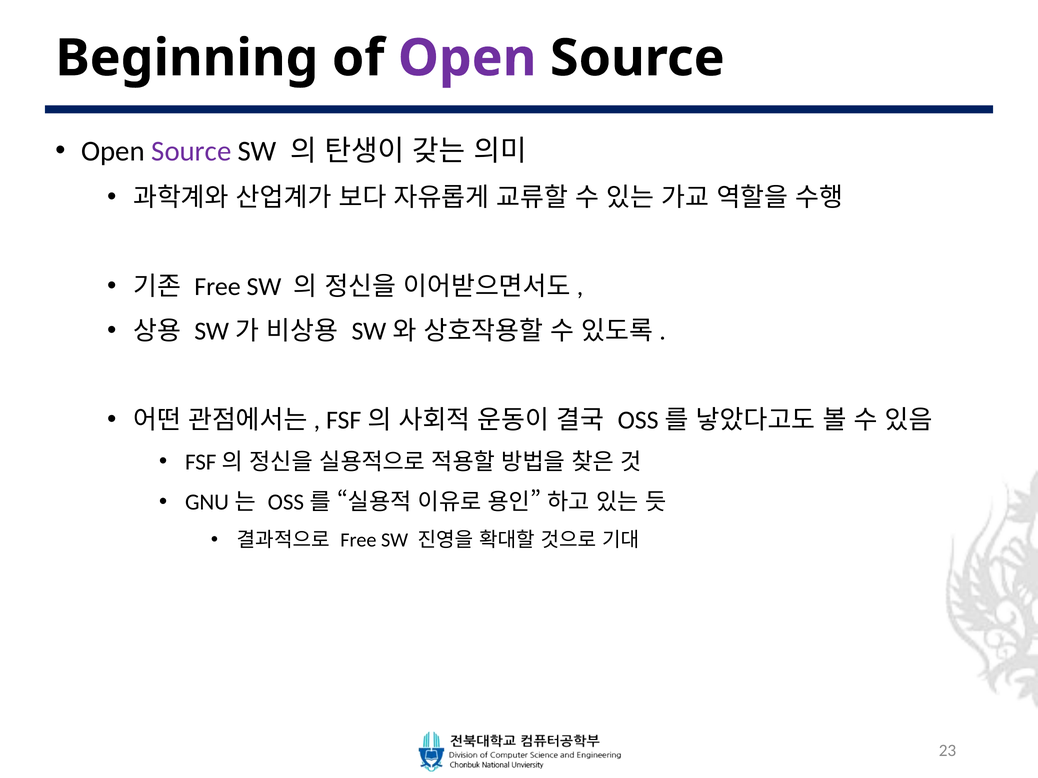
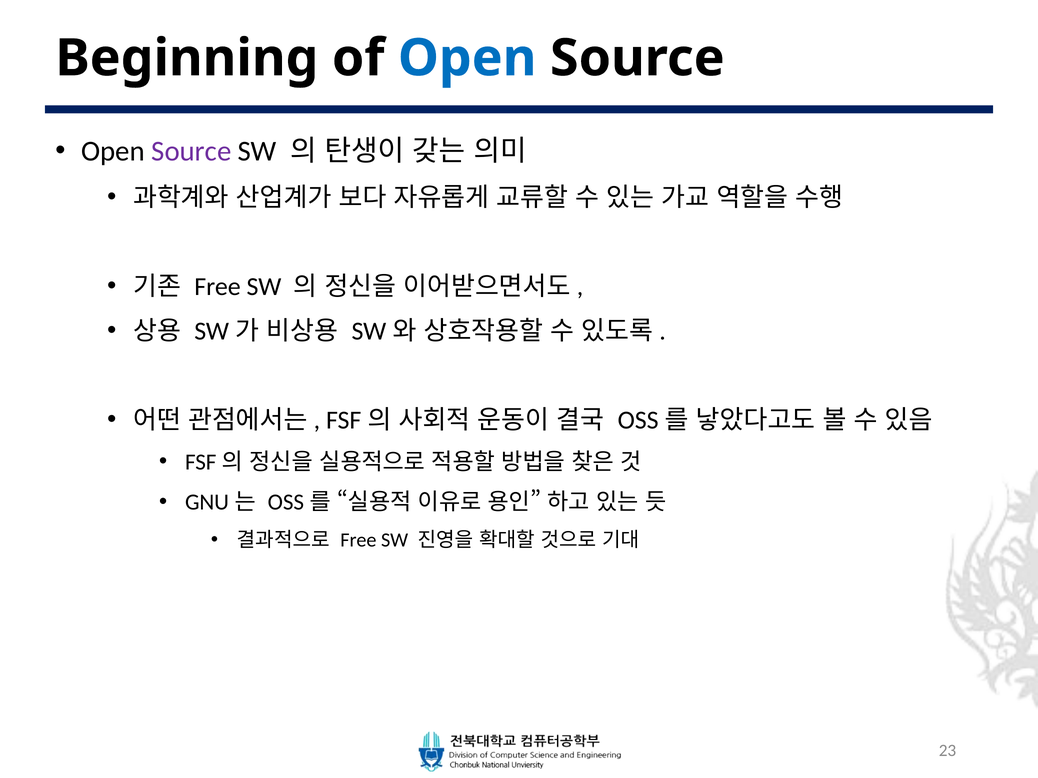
Open colour: purple -> blue (467, 58)
